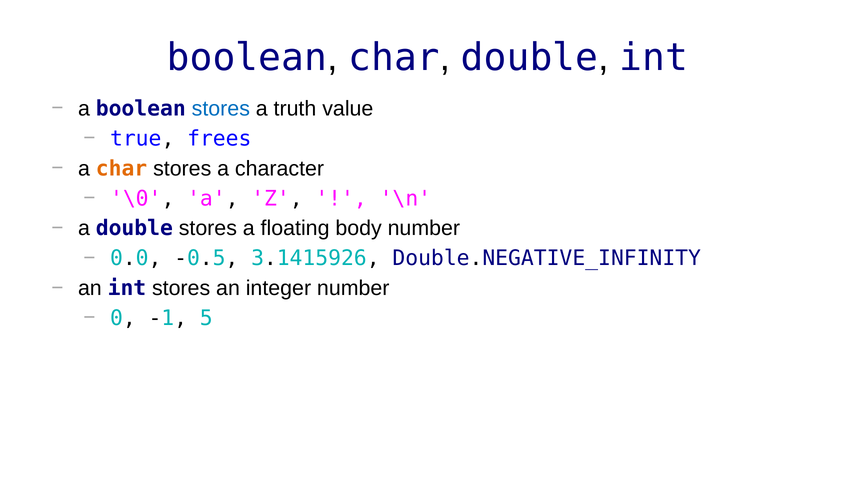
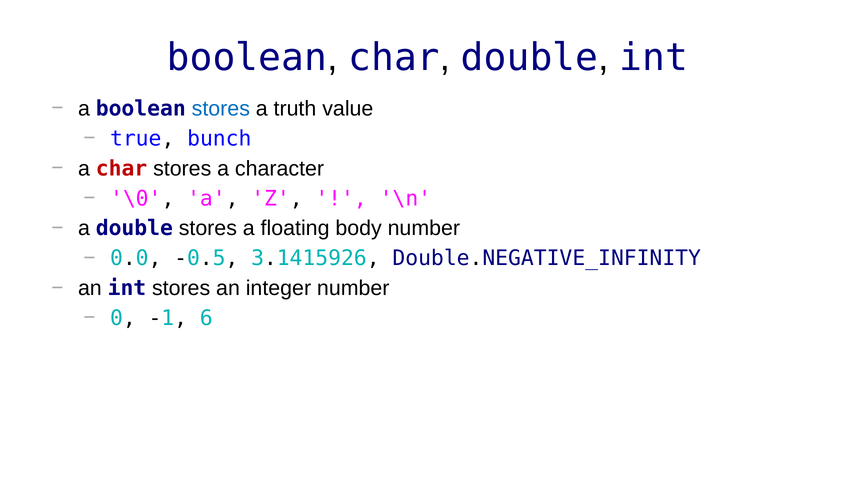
frees: frees -> bunch (219, 139)
char colour: orange -> red (122, 169)
5: 5 -> 6 (206, 318)
